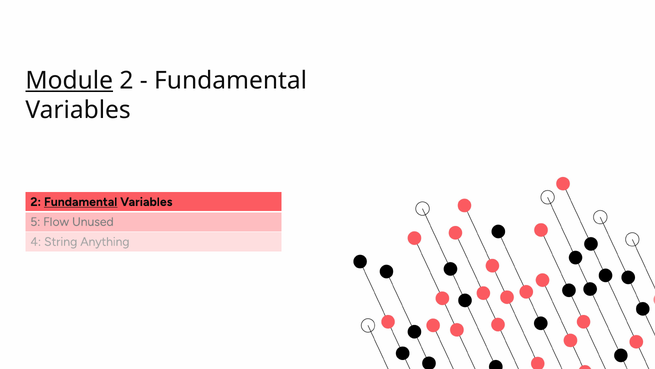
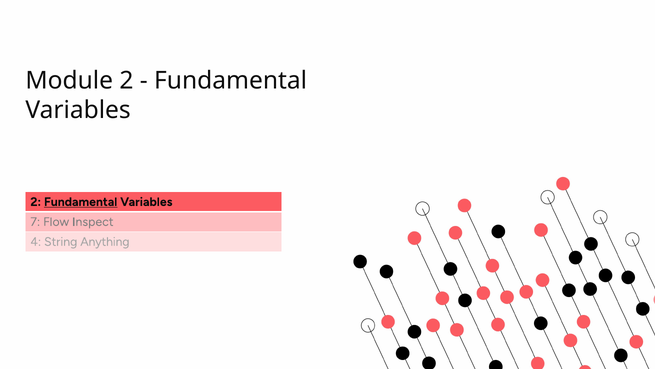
Module underline: present -> none (69, 81)
5: 5 -> 7 (35, 221)
Unused: Unused -> Inspect (93, 221)
